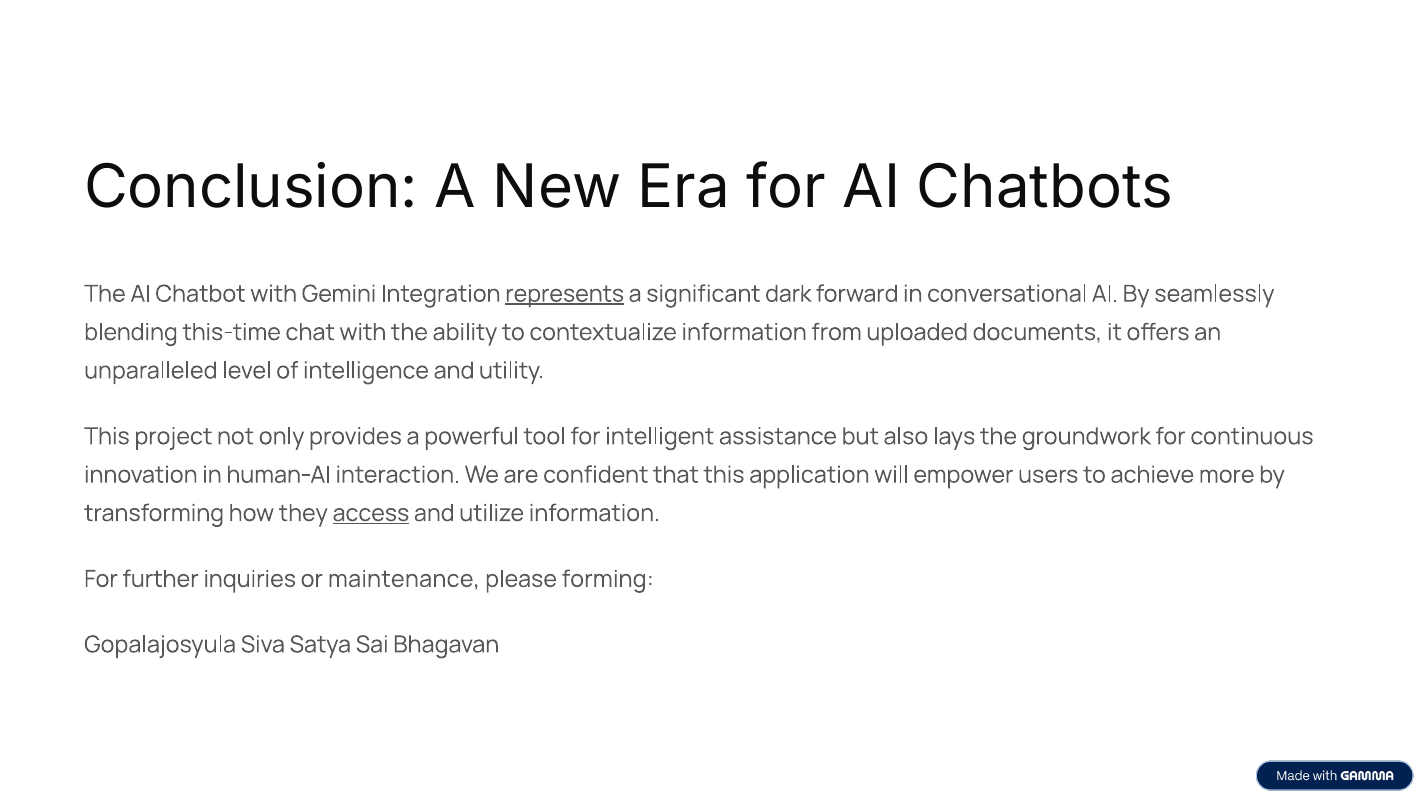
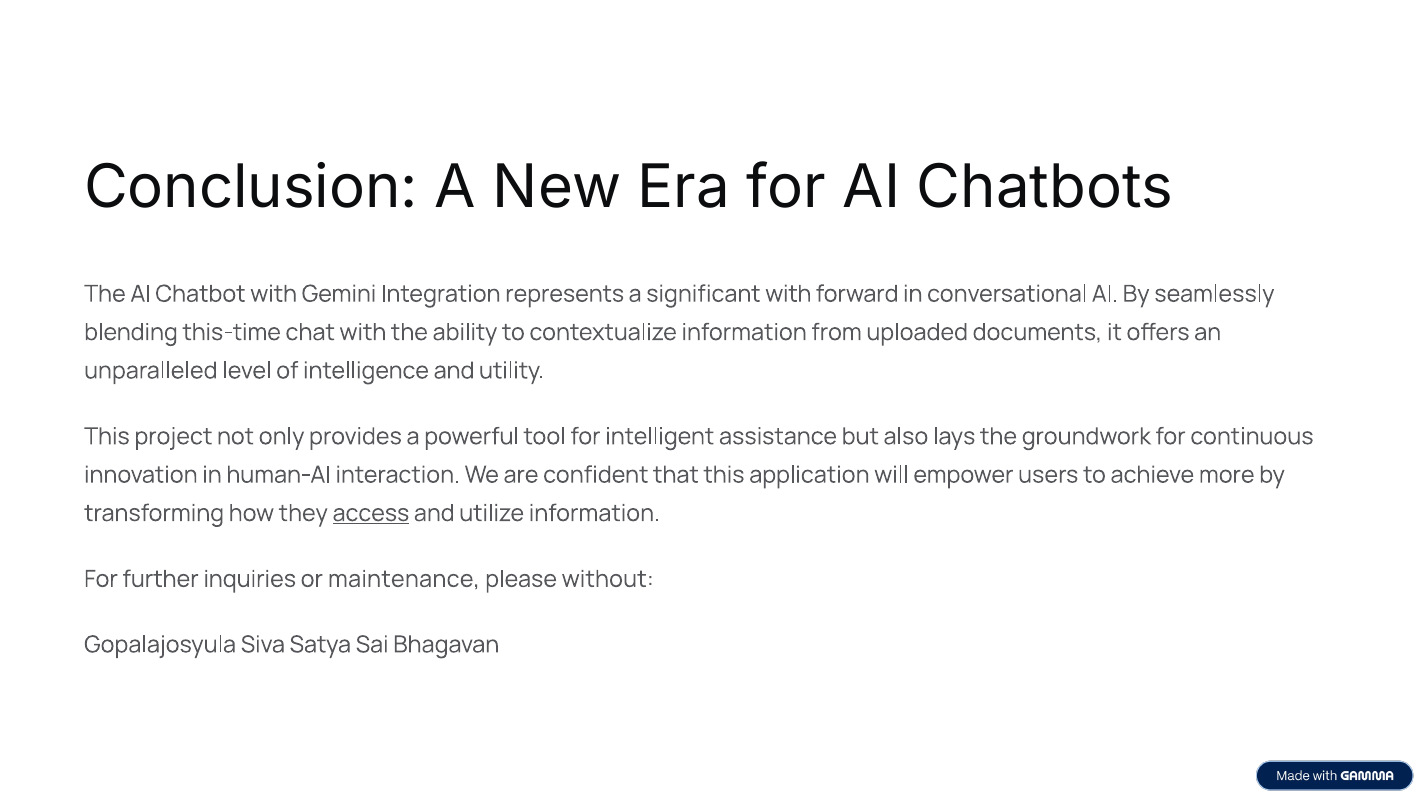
represents underline: present -> none (565, 294)
significant dark: dark -> with (788, 294)
forming: forming -> without (608, 579)
